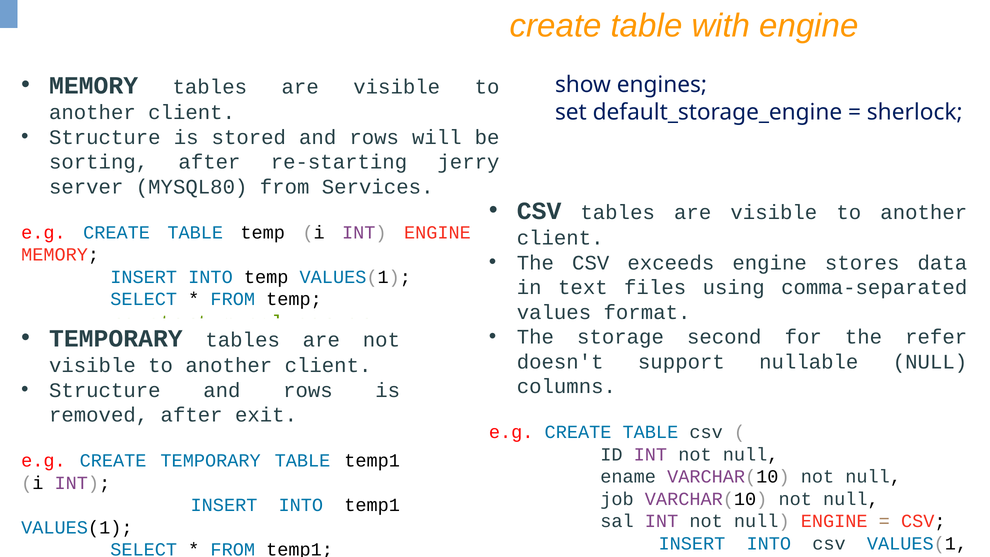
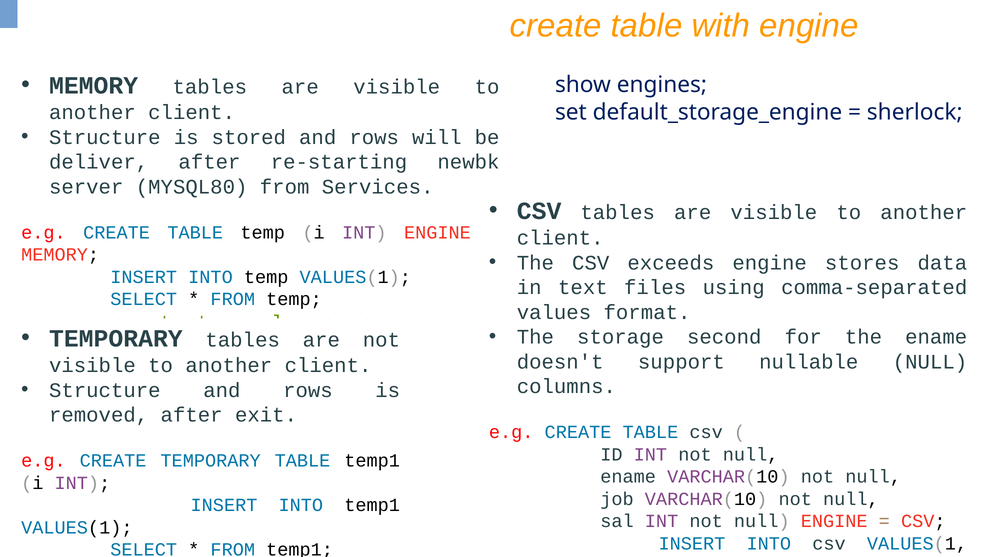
sorting: sorting -> deliver (99, 162)
jerry: jerry -> newbk (468, 162)
the refer: refer -> ename (936, 337)
